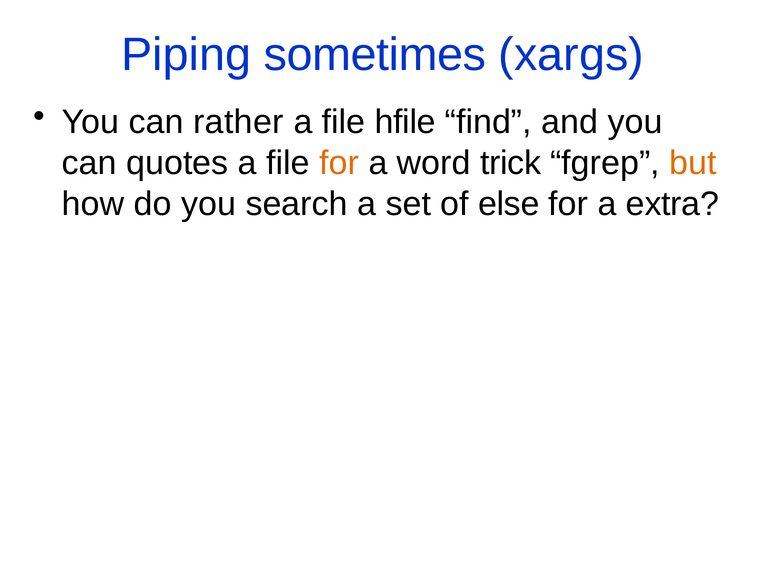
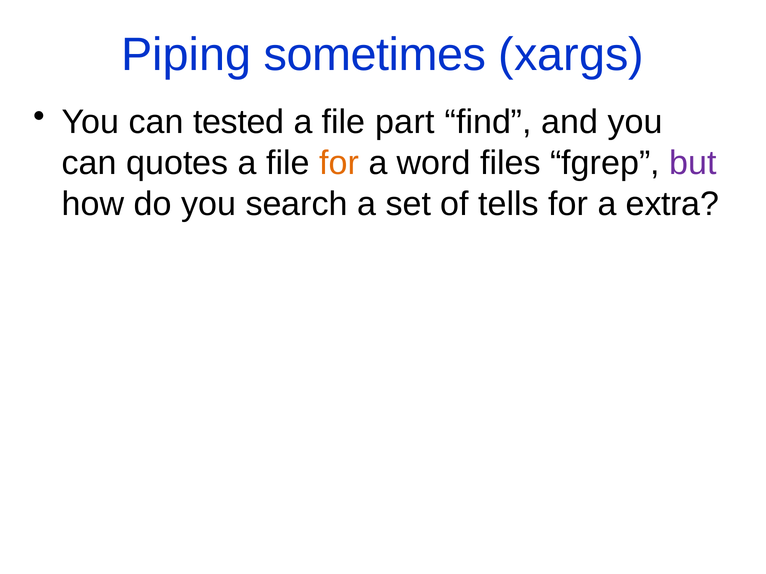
rather: rather -> tested (239, 122)
hfile: hfile -> part (405, 122)
trick: trick -> files (510, 163)
but colour: orange -> purple (693, 163)
else: else -> tells (509, 204)
